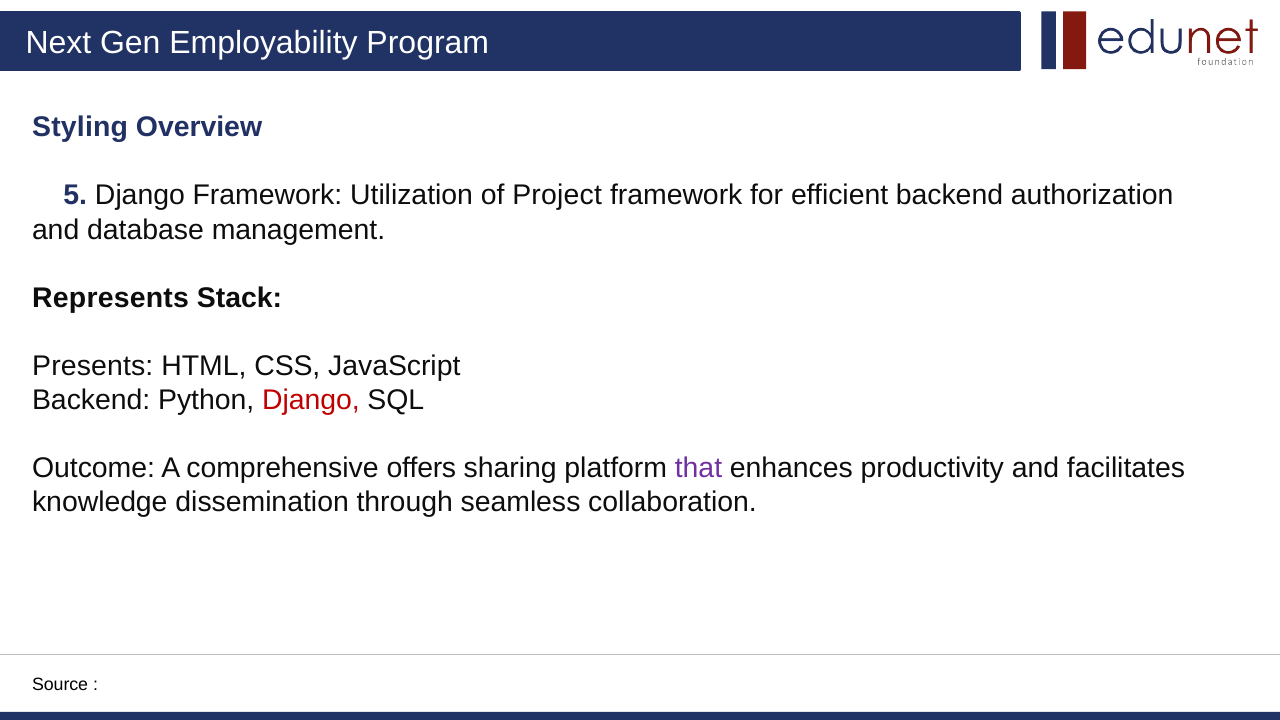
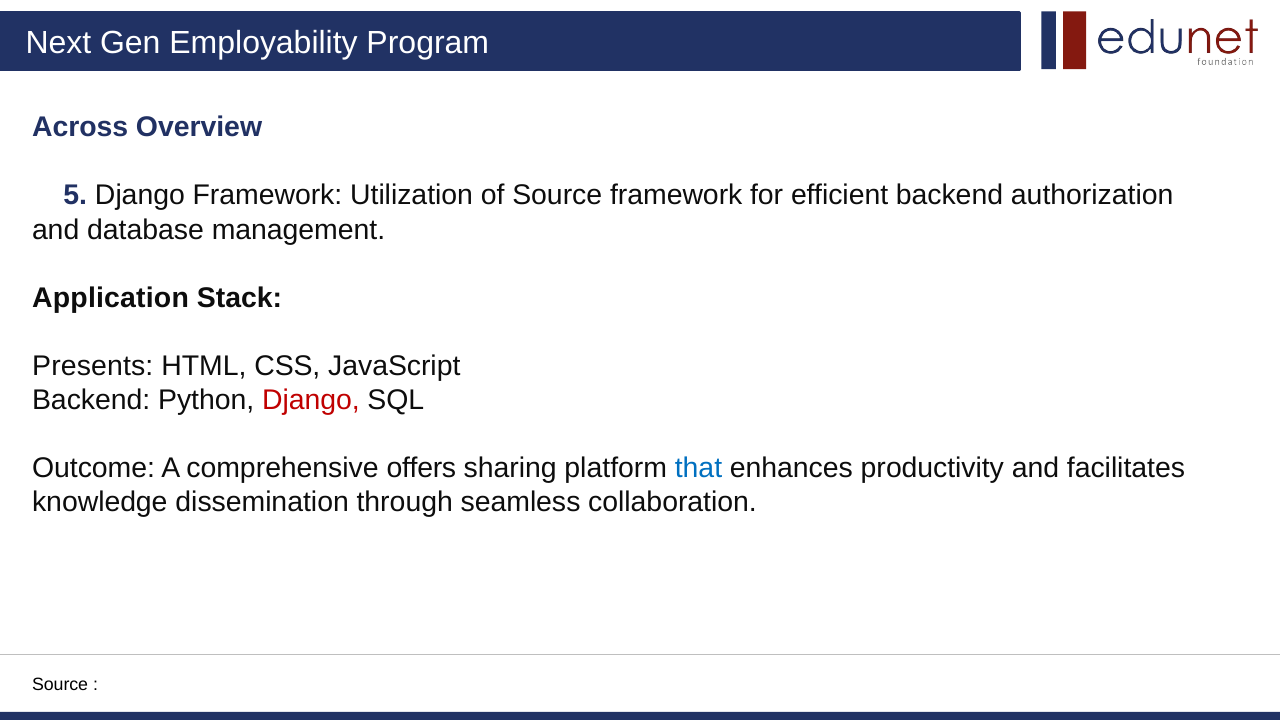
Styling: Styling -> Across (80, 127)
of Project: Project -> Source (557, 196)
Represents: Represents -> Application (111, 298)
that colour: purple -> blue (698, 469)
